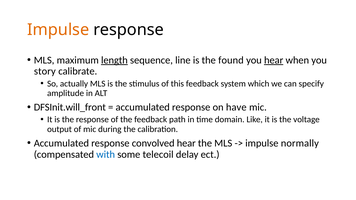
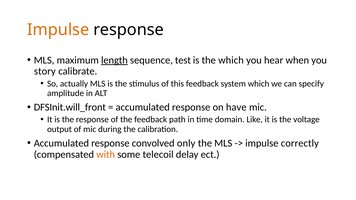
line: line -> test (183, 60)
the found: found -> which (231, 60)
hear underline: present -> none (274, 60)
convolved hear: hear -> only (186, 143)
normally: normally -> correctly (300, 143)
with colour: blue -> orange (106, 155)
